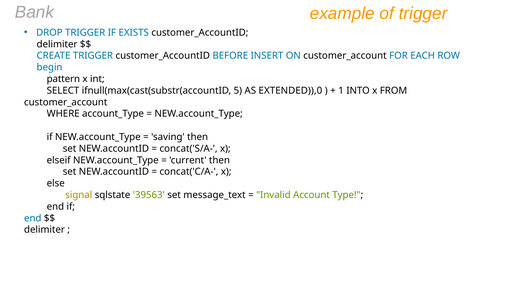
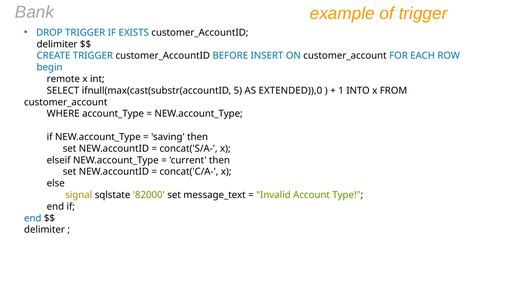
pattern: pattern -> remote (63, 79)
39563: 39563 -> 82000 (149, 195)
